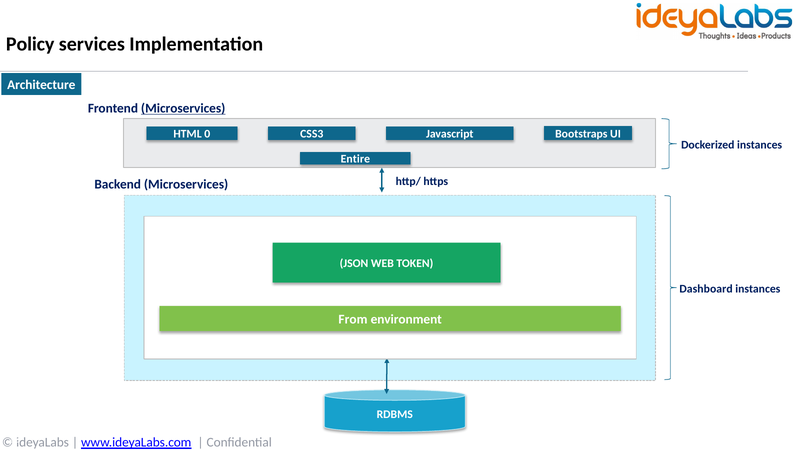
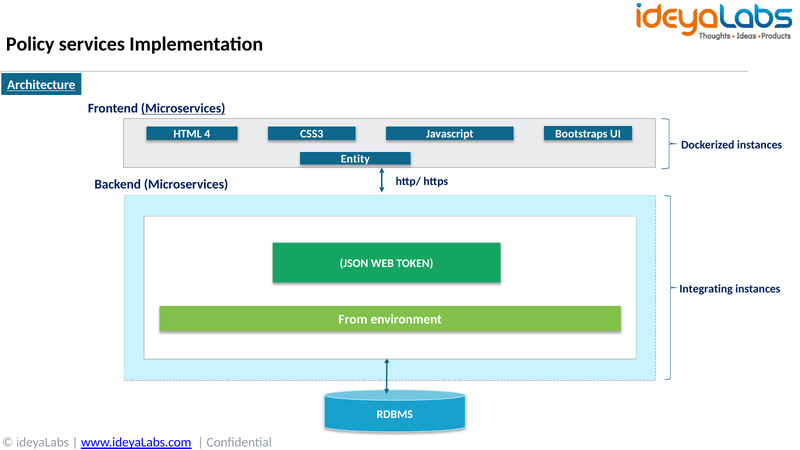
Architecture underline: none -> present (41, 85)
0: 0 -> 4 (207, 134)
Entire: Entire -> Entity (355, 159)
Dashboard: Dashboard -> Integrating (706, 289)
